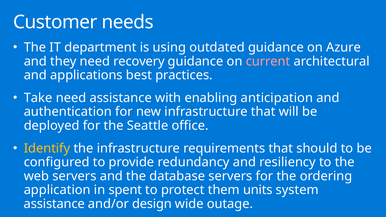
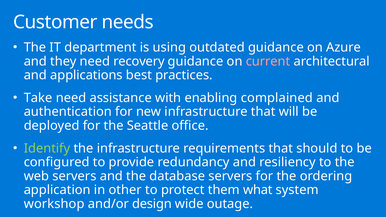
anticipation: anticipation -> complained (277, 98)
Identify colour: yellow -> light green (47, 148)
spent: spent -> other (125, 190)
units: units -> what (258, 190)
assistance: assistance -> workshop (54, 204)
